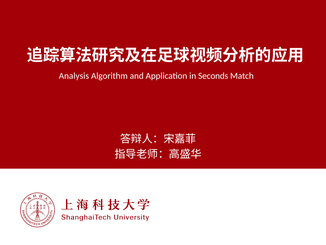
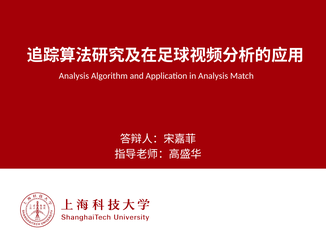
in Seconds: Seconds -> Analysis (213, 76)
